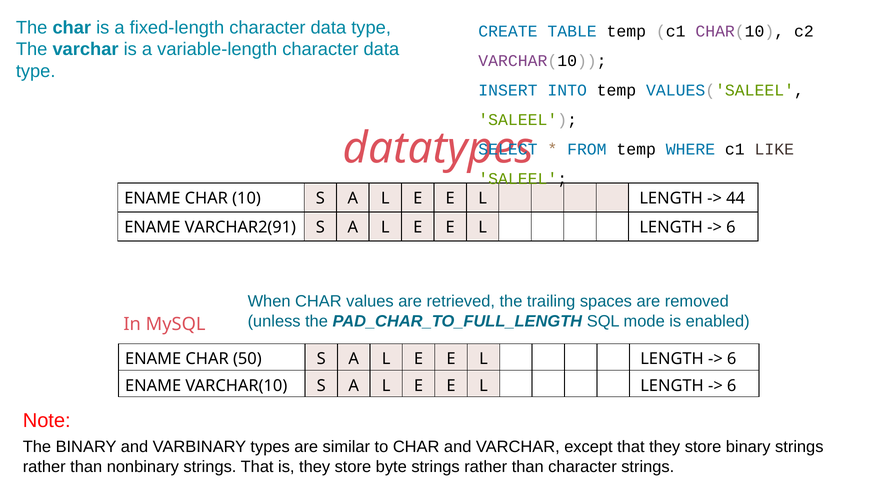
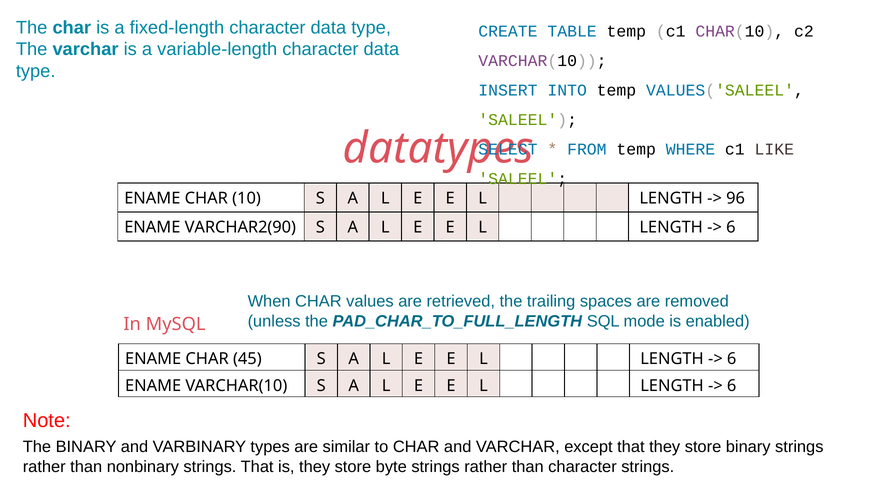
44: 44 -> 96 (736, 198)
VARCHAR2(91: VARCHAR2(91 -> VARCHAR2(90 (240, 227)
50: 50 -> 45 (247, 359)
